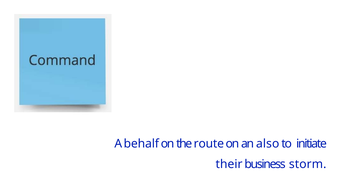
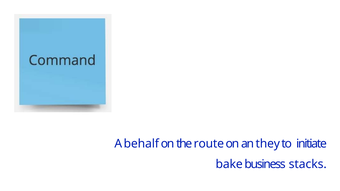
also: also -> they (268, 144)
their: their -> bake (229, 164)
storm: storm -> stacks (308, 164)
